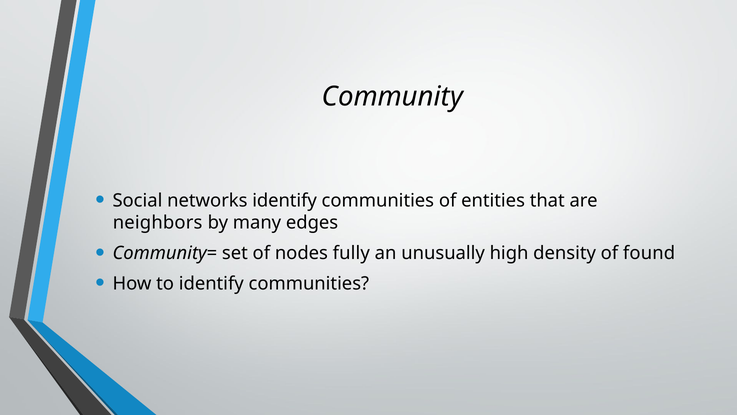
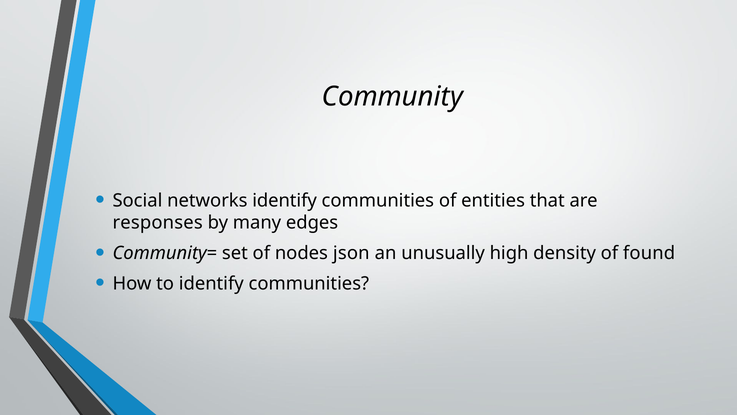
neighbors: neighbors -> responses (158, 222)
fully: fully -> json (351, 253)
